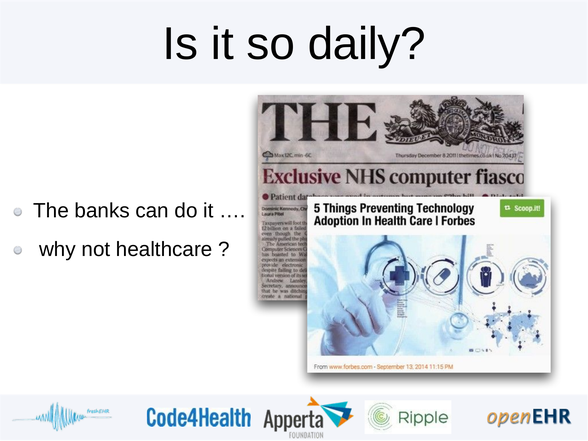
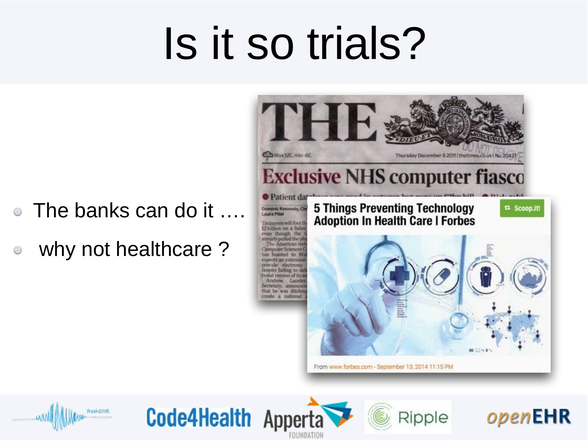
daily: daily -> trials (367, 44)
